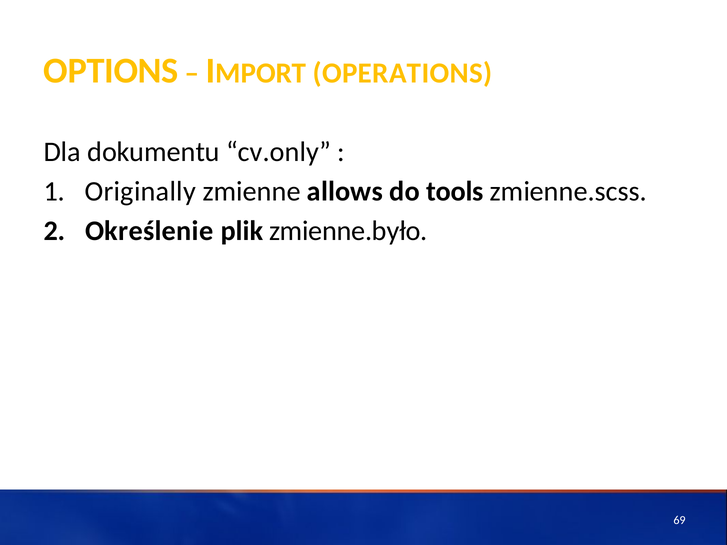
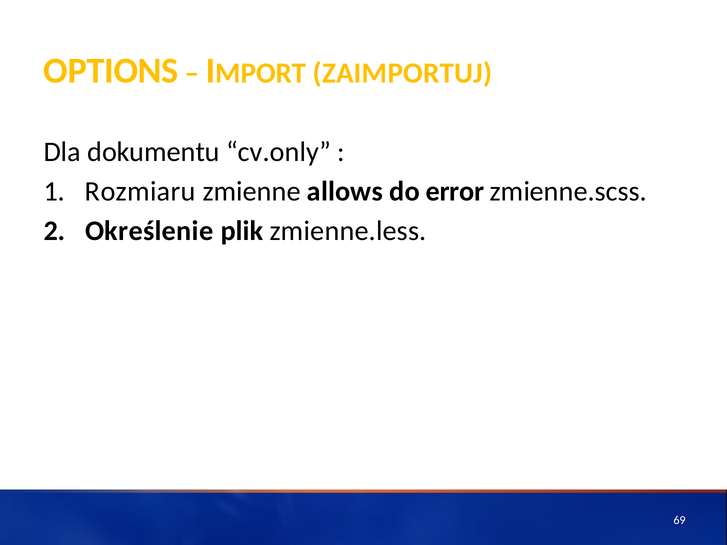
OPERATIONS: OPERATIONS -> ZAIMPORTUJ (403, 73)
Originally: Originally -> Rozmiaru (140, 192)
tools: tools -> error (455, 192)
zmienne.było: zmienne.było -> zmienne.less (348, 231)
